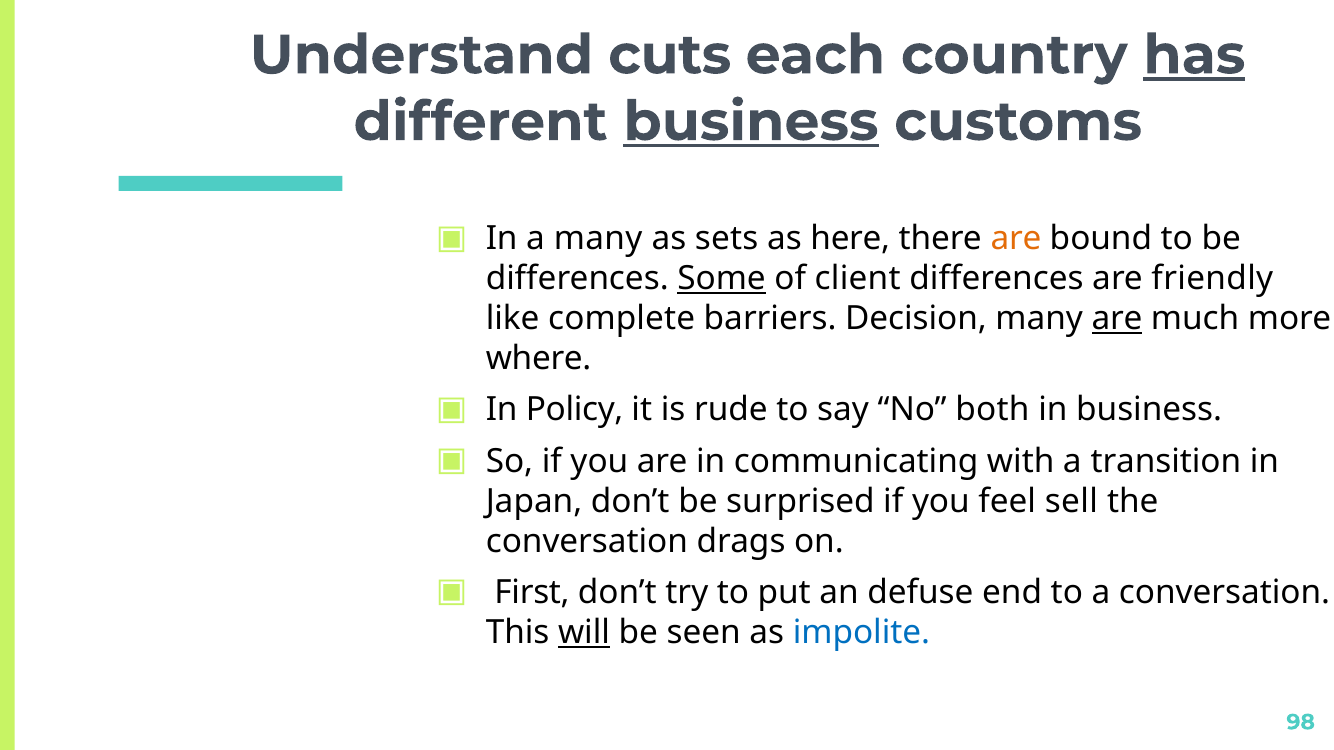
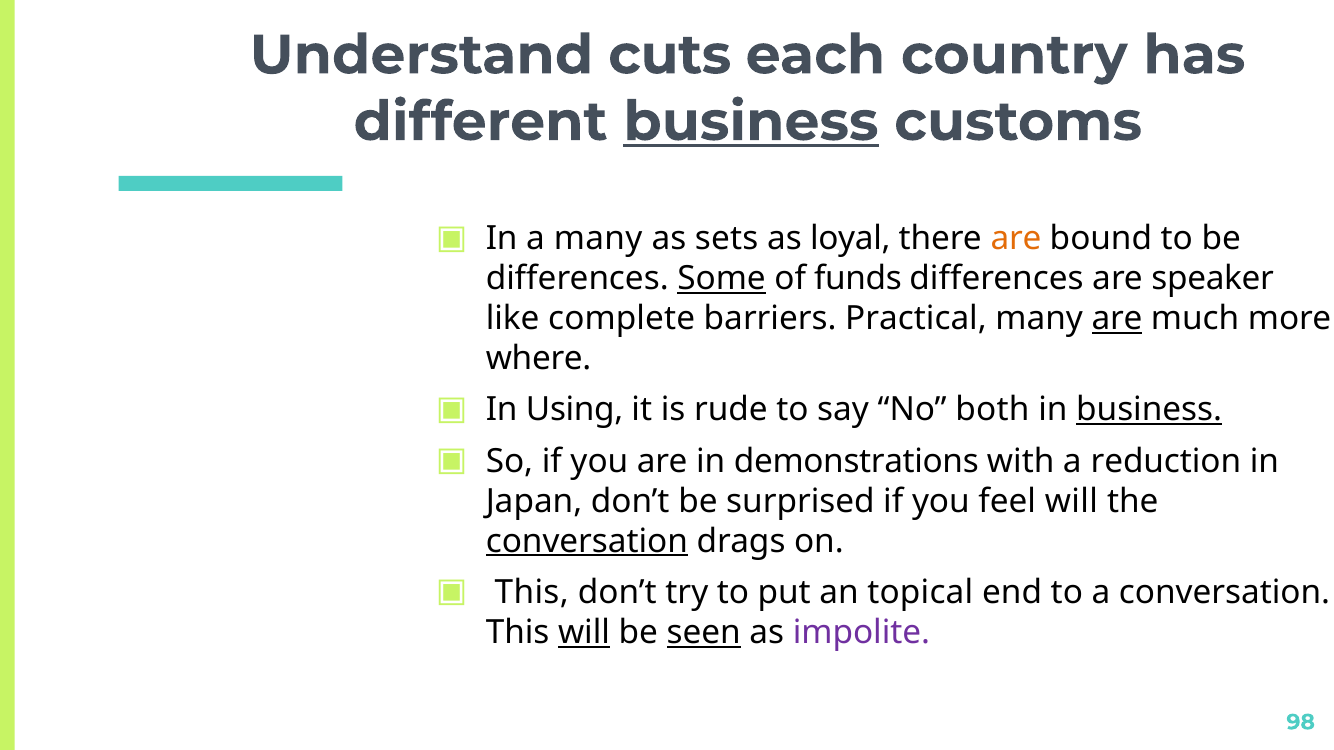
has underline: present -> none (1194, 55)
here: here -> loyal (850, 239)
client: client -> funds (858, 279)
friendly: friendly -> speaker (1213, 279)
Decision: Decision -> Practical (916, 319)
Policy: Policy -> Using (575, 410)
business underline: none -> present (1149, 410)
communicating: communicating -> demonstrations (856, 461)
transition: transition -> reduction (1166, 461)
feel sell: sell -> will (1071, 501)
conversation underline: none -> present (587, 541)
First: First -> This (532, 593)
defuse: defuse -> topical (920, 593)
seen underline: none -> present (704, 633)
impolite colour: blue -> purple (861, 633)
